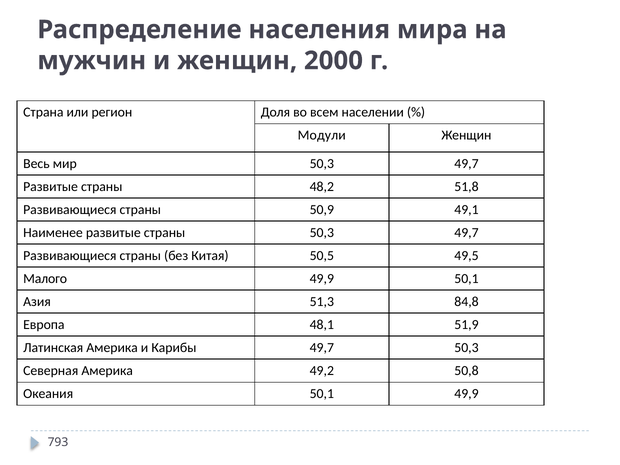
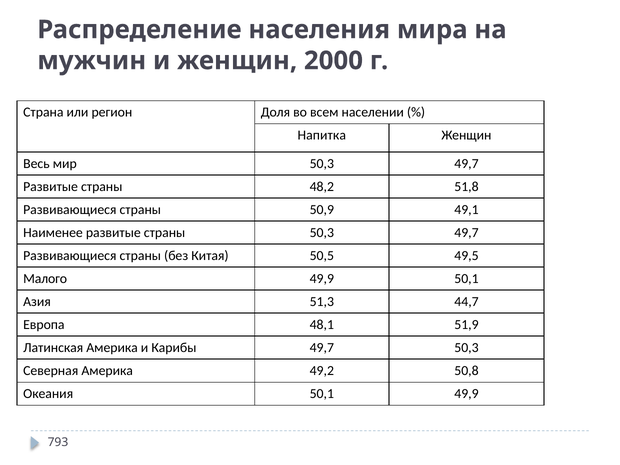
Модули: Модули -> Напитка (322, 135)
84,8: 84,8 -> 44,7 (467, 302)
